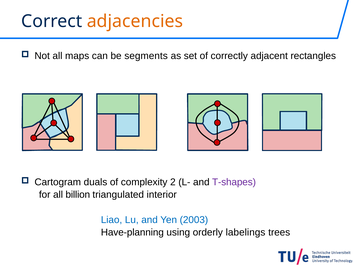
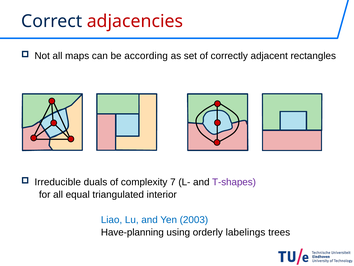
adjacencies colour: orange -> red (135, 21)
segments: segments -> according (146, 56)
Cartogram: Cartogram -> Irreducible (58, 182)
2: 2 -> 7 (173, 182)
billion: billion -> equal (78, 194)
